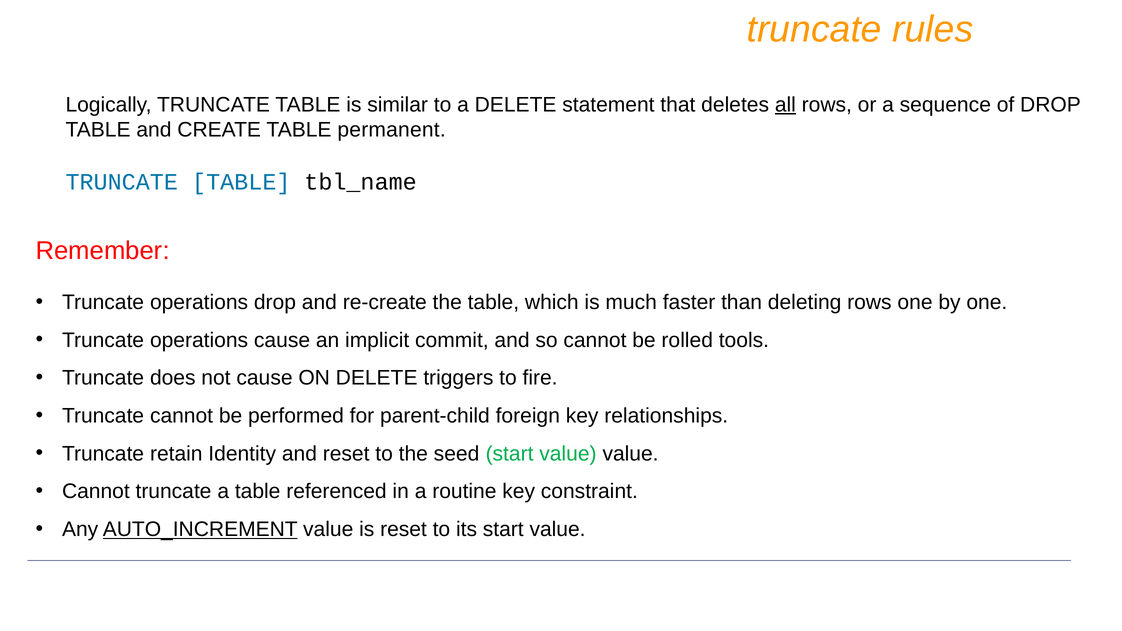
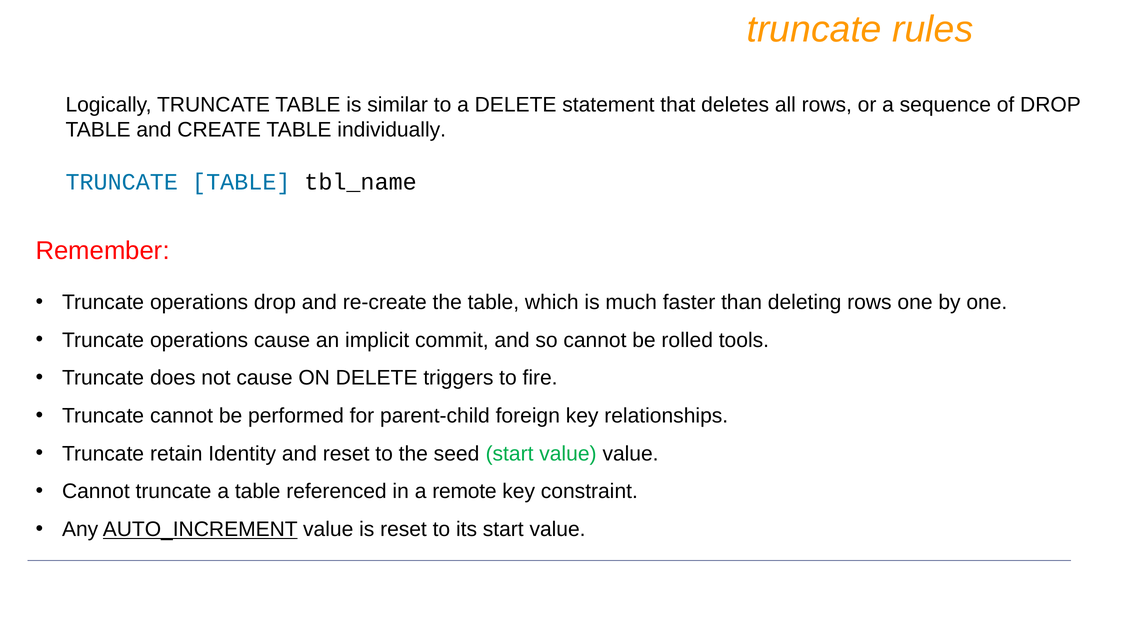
all underline: present -> none (785, 105)
permanent: permanent -> individually (392, 130)
routine: routine -> remote (464, 492)
